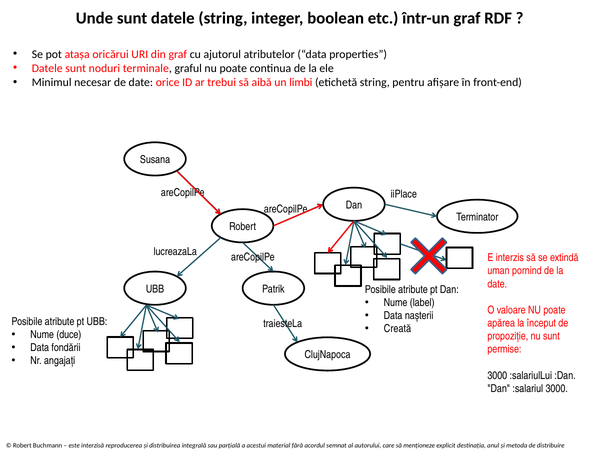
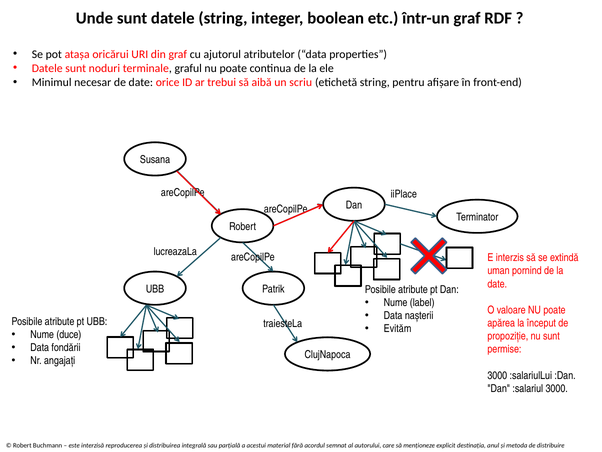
limbi: limbi -> scriu (301, 82)
Creată: Creată -> Evităm (398, 329)
